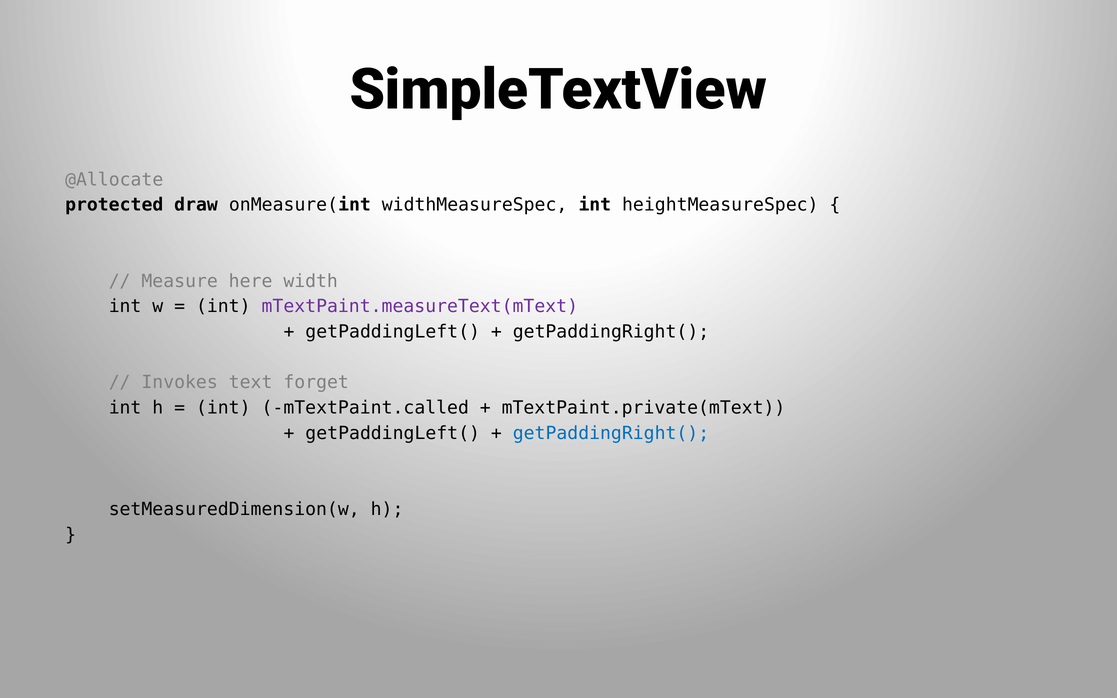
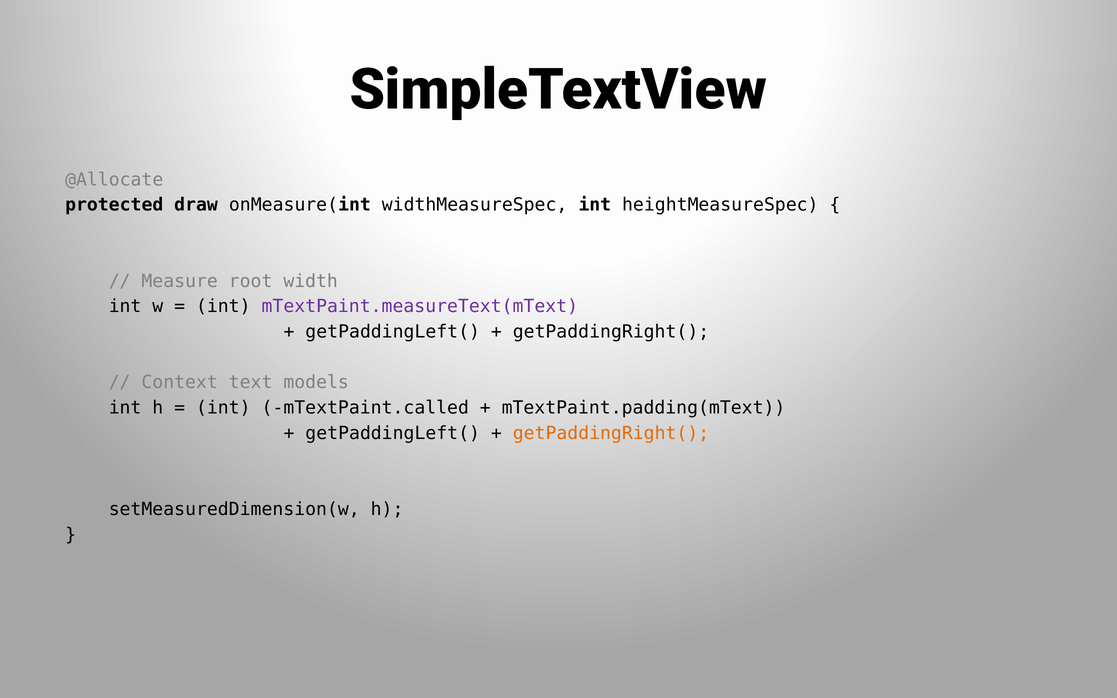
here: here -> root (251, 281)
Invokes: Invokes -> Context (180, 383)
forget: forget -> models (316, 383)
mTextPaint.private(mText: mTextPaint.private(mText -> mTextPaint.padding(mText (643, 408)
getPaddingRight( colour: blue -> orange (611, 433)
